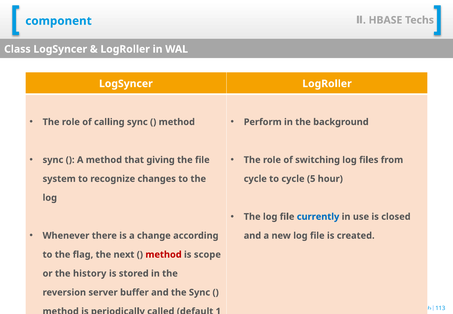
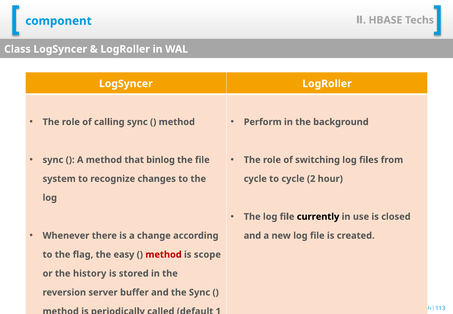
giving: giving -> binlog (161, 160)
5: 5 -> 2 (311, 179)
currently colour: blue -> black (318, 216)
next: next -> easy (124, 254)
